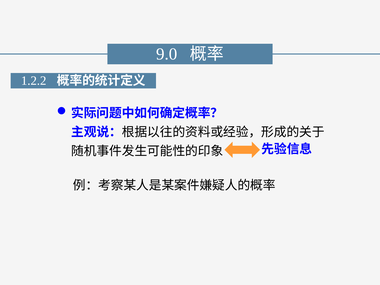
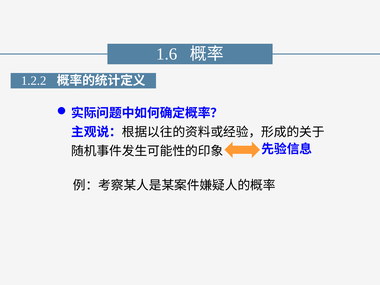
9.0: 9.0 -> 1.6 (167, 54)
